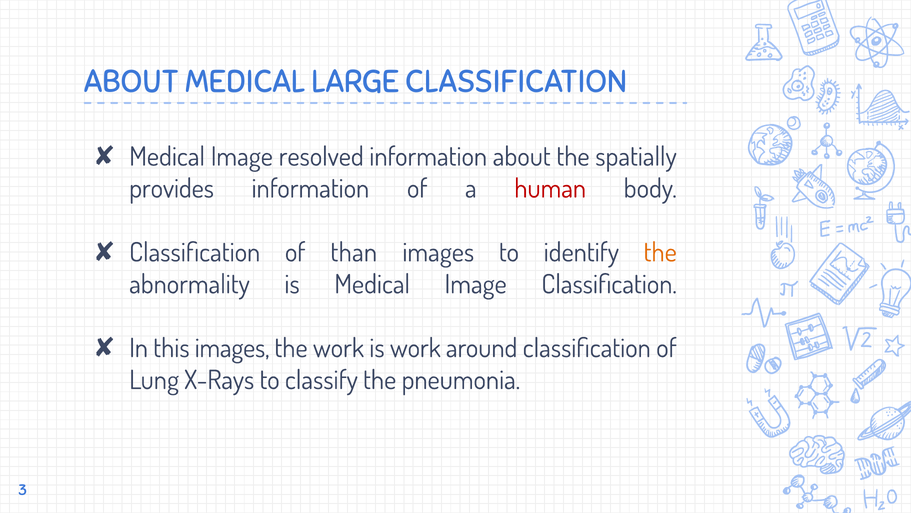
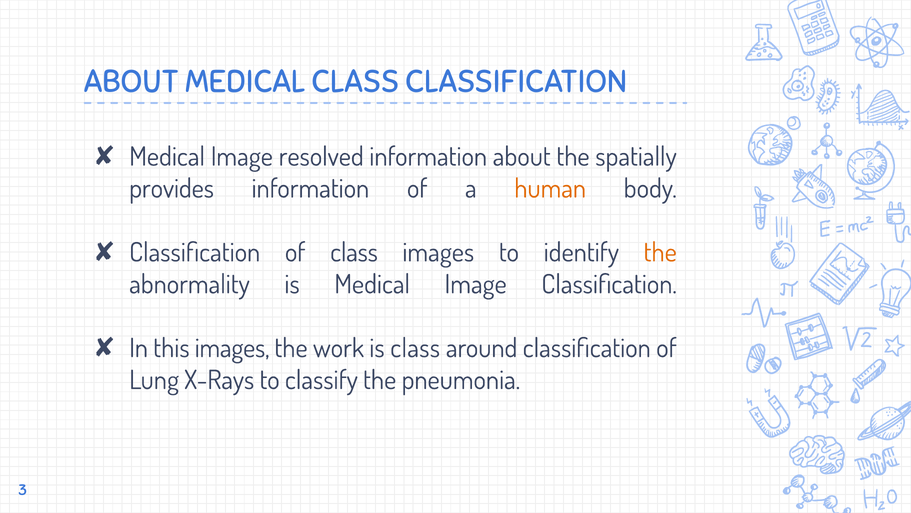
MEDICAL LARGE: LARGE -> CLASS (355, 82)
human colour: red -> orange (550, 189)
of than: than -> class (354, 252)
is work: work -> class (415, 348)
